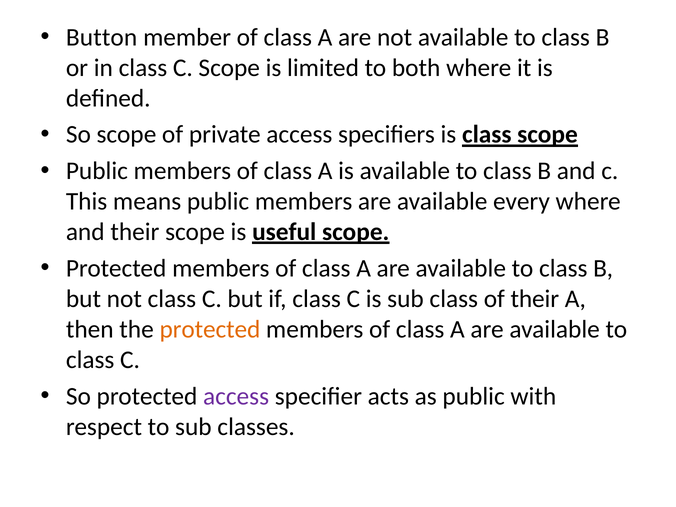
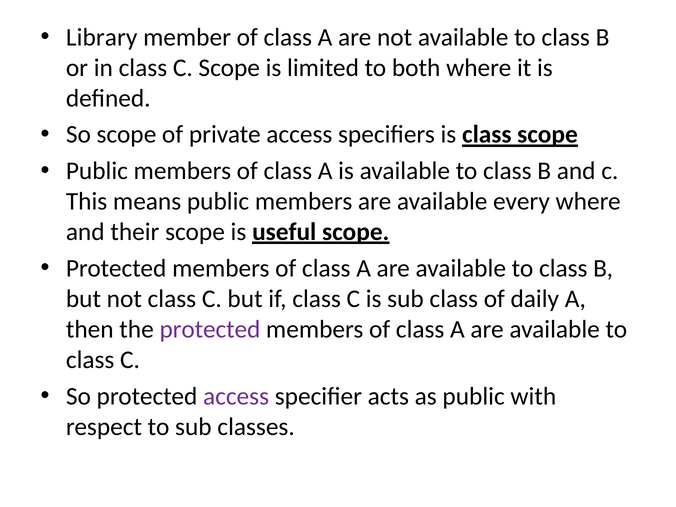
Button: Button -> Library (102, 37)
of their: their -> daily (535, 299)
protected colour: orange -> purple (210, 329)
